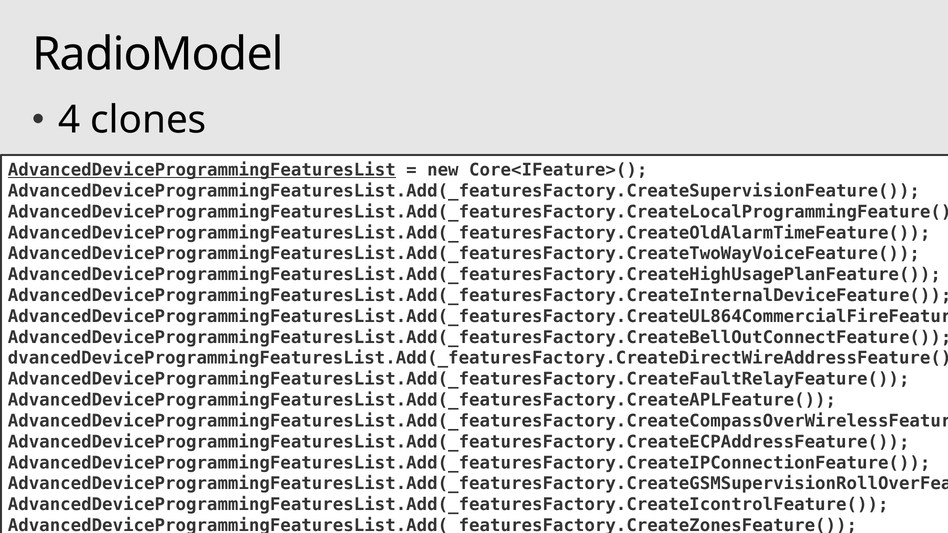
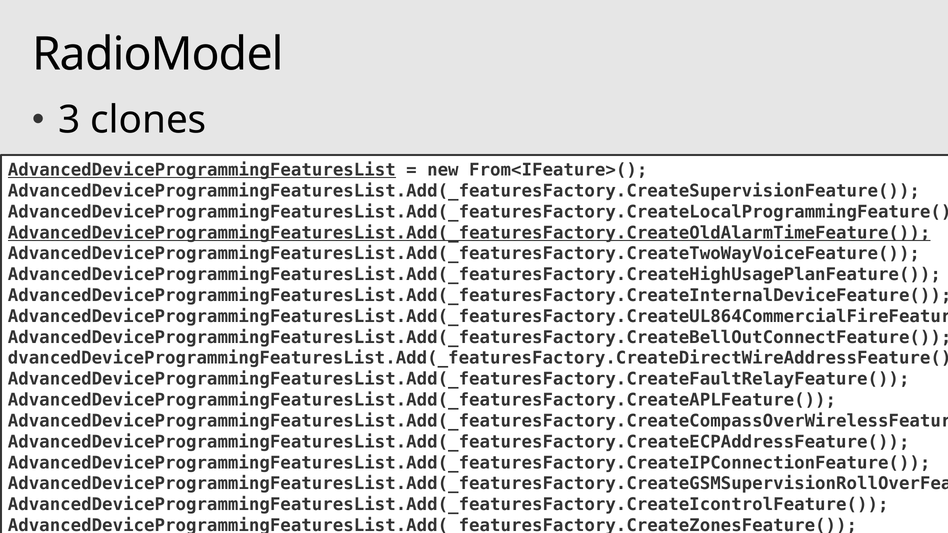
4: 4 -> 3 (69, 120)
Core<IFeature>(: Core<IFeature>( -> From<IFeature>( (558, 170)
AdvancedDeviceProgrammingFeaturesList.Add(_featuresFactory.CreateOldAlarmTimeFeature( underline: none -> present (469, 233)
